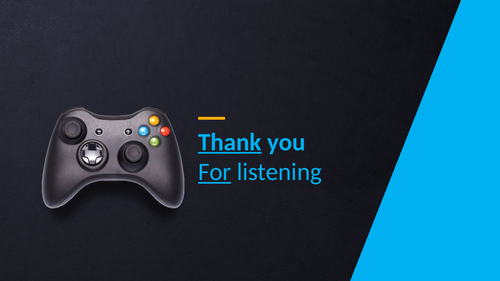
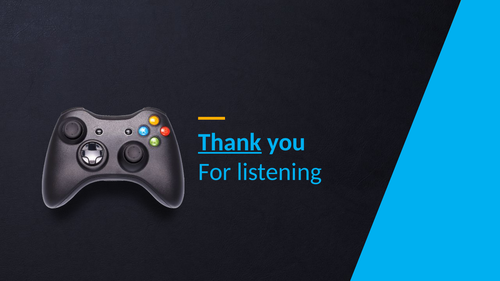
For underline: present -> none (215, 172)
